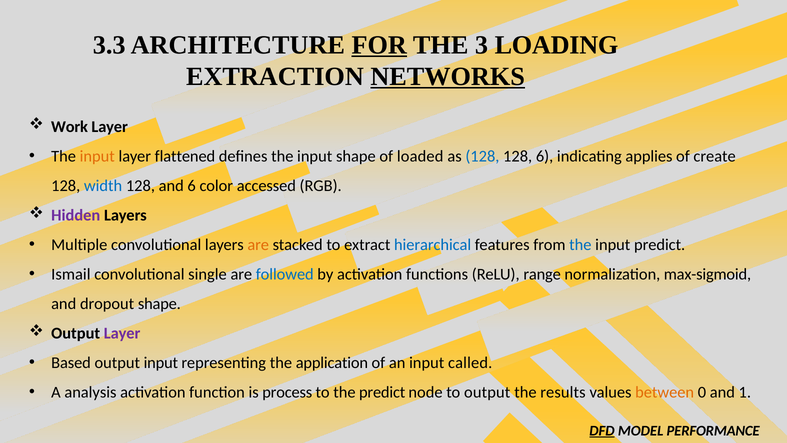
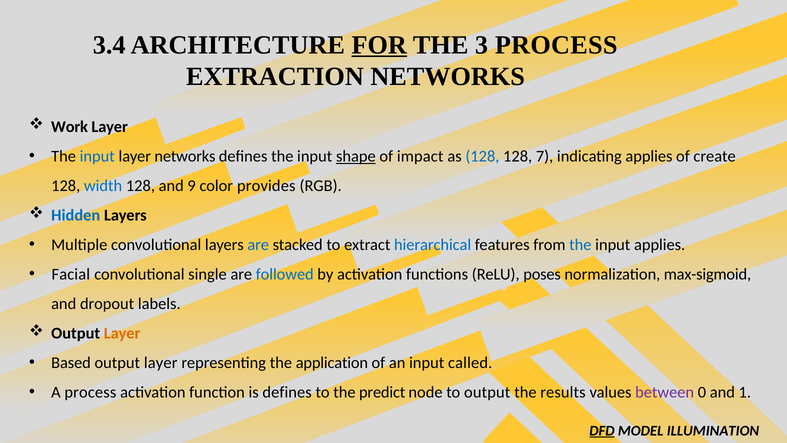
3.3: 3.3 -> 3.4 (109, 45)
3 LOADING: LOADING -> PROCESS (556, 45)
NETWORKS underline: present -> none (448, 77)
input colour: orange -> blue (97, 156)
layer flattened: flattened -> networks (185, 156)
shape underline: none -> present (356, 156)
loaded: loaded -> impact (420, 156)
128 6: 6 -> 7 (545, 156)
and 6: 6 -> 9 (192, 186)
accessed: accessed -> provides (266, 186)
Hidden colour: purple -> blue (76, 215)
are colour: orange -> blue (258, 245)
input predict: predict -> applies (660, 245)
Ismail: Ismail -> Facial (71, 274)
range: range -> poses (542, 274)
dropout shape: shape -> labels (159, 304)
Layer colour: purple -> orange (122, 333)
input: input -> layer (161, 363)
A analysis: analysis -> process (90, 392)
is process: process -> defines (287, 392)
between colour: orange -> purple (665, 392)
PERFORMANCE: PERFORMANCE -> ILLUMINATION (713, 430)
